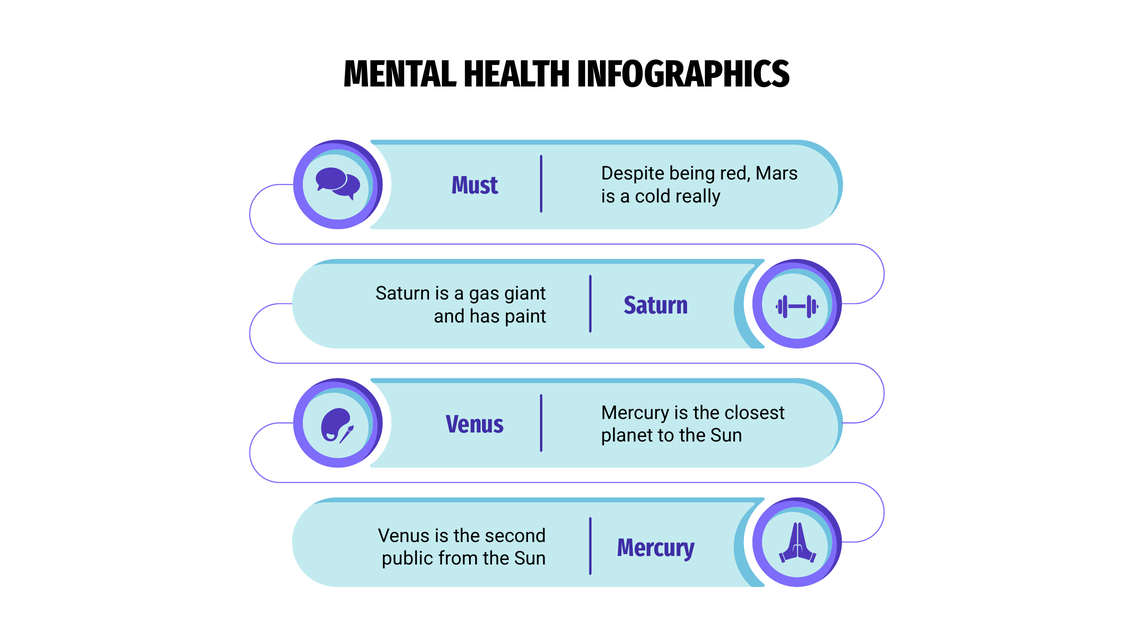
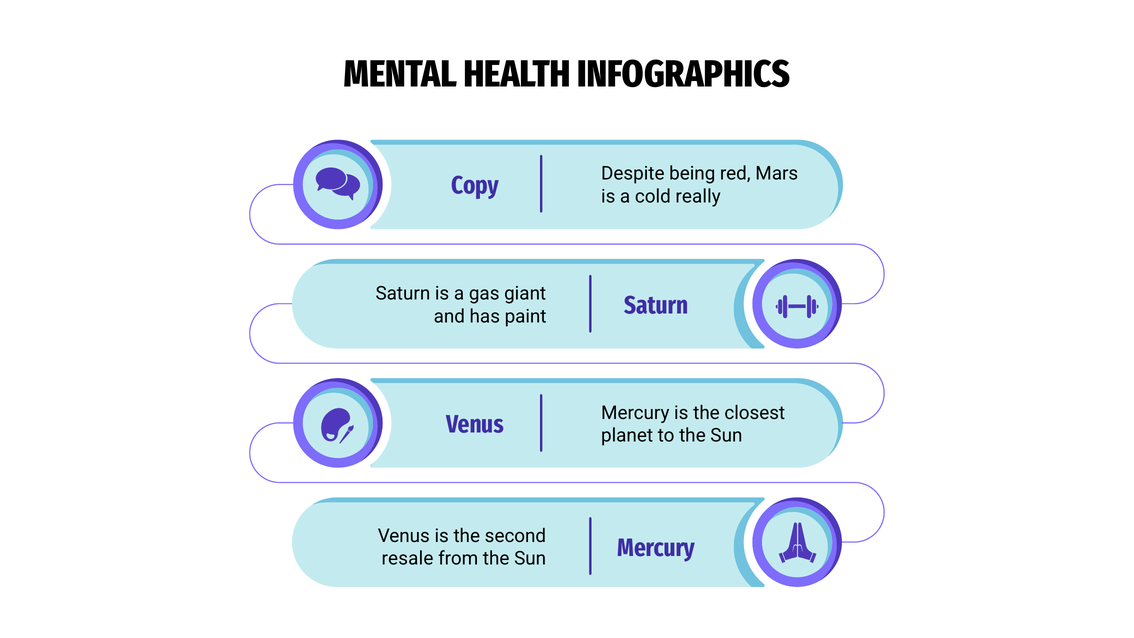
Must: Must -> Copy (475, 185)
public: public -> resale (407, 559)
